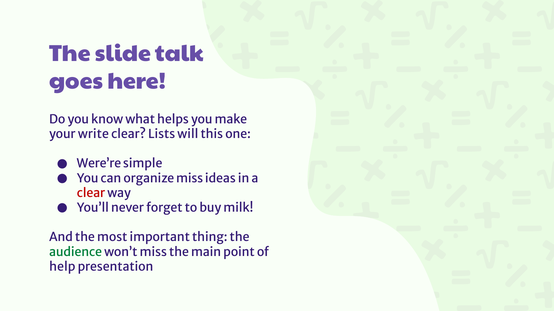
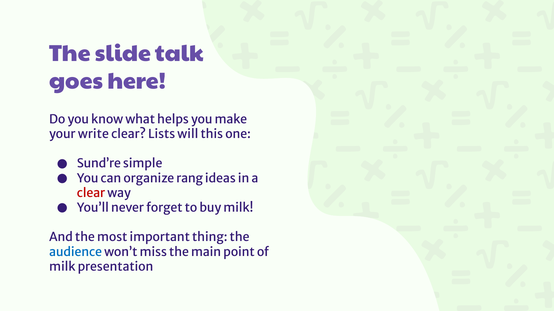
Were’re: Were’re -> Sund’re (99, 164)
organize miss: miss -> rang (190, 179)
audience colour: green -> blue (76, 253)
help: help -> milk (62, 267)
